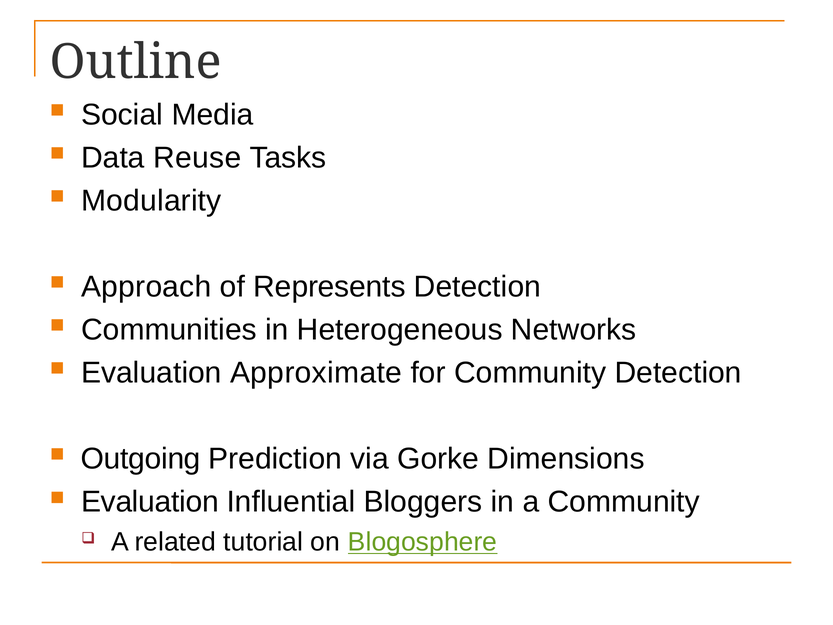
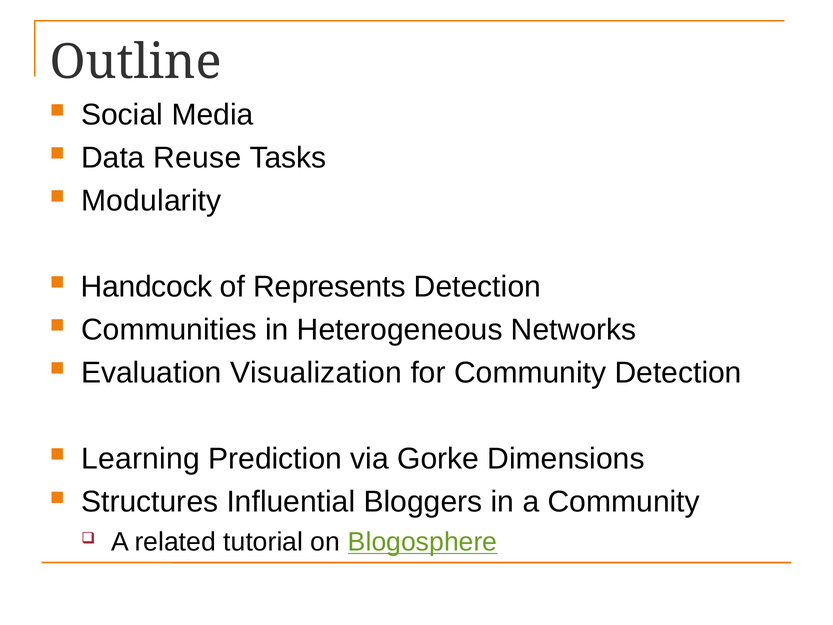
Approach: Approach -> Handcock (147, 287)
Approximate: Approximate -> Visualization (316, 373)
Outgoing: Outgoing -> Learning (140, 459)
Evaluation: Evaluation -> Structures (150, 502)
